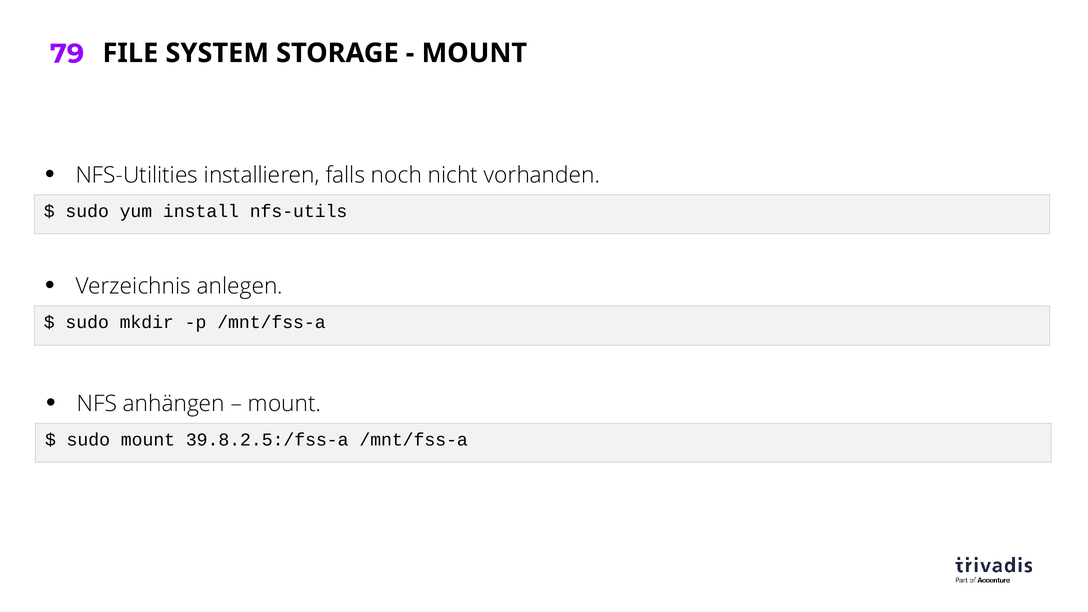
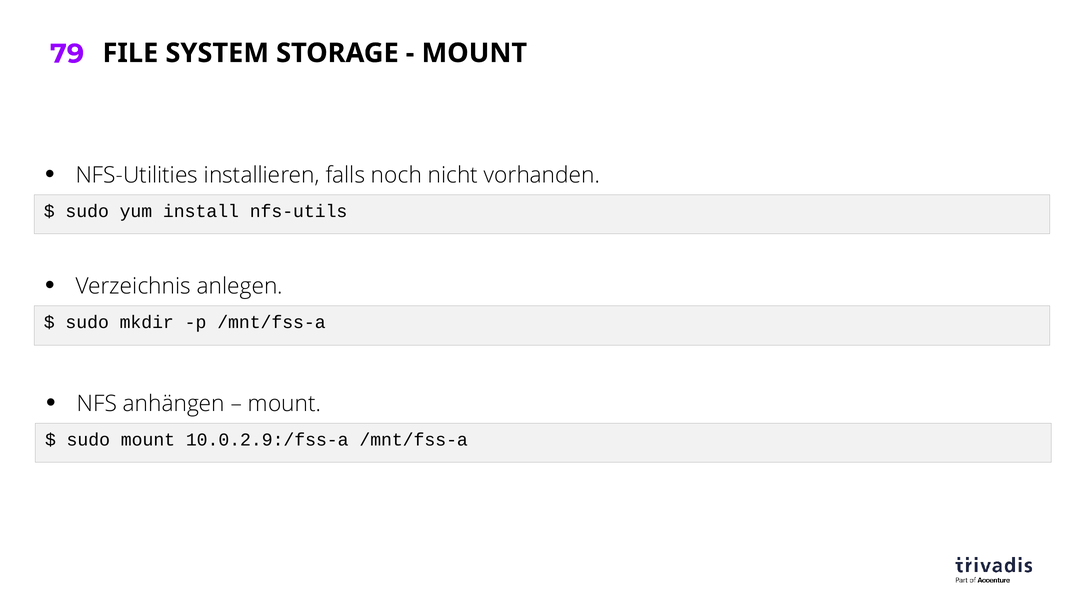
39.8.2.5:/fss-a: 39.8.2.5:/fss-a -> 10.0.2.9:/fss-a (267, 440)
